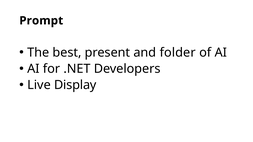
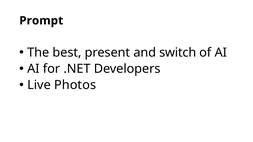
folder: folder -> switch (178, 53)
Display: Display -> Photos (75, 85)
